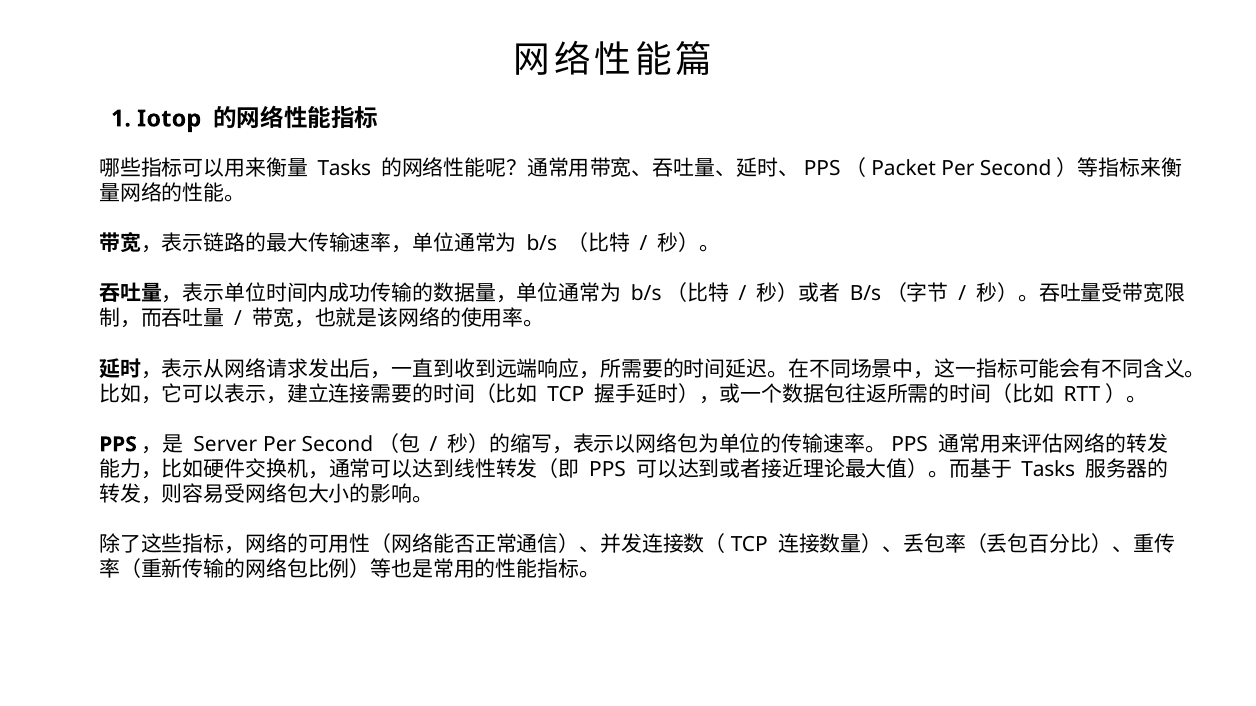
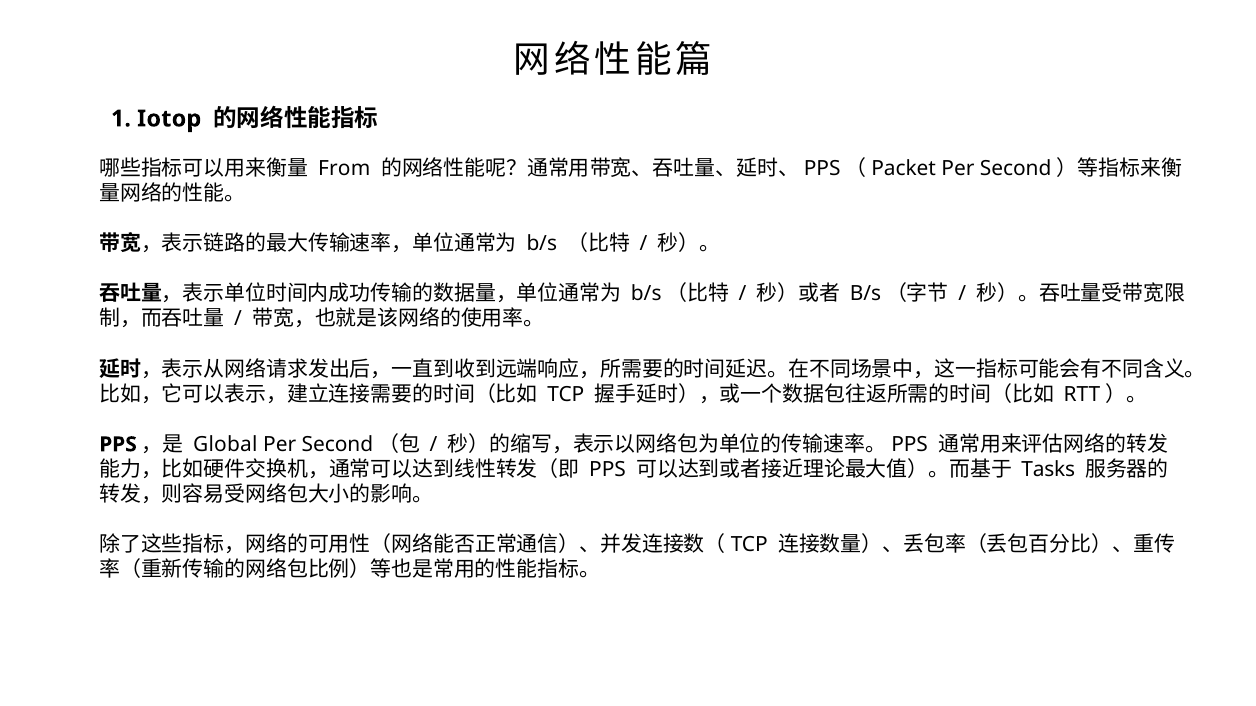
Tasks: Tasks -> From (344, 169)
Server: Server -> Global (225, 445)
